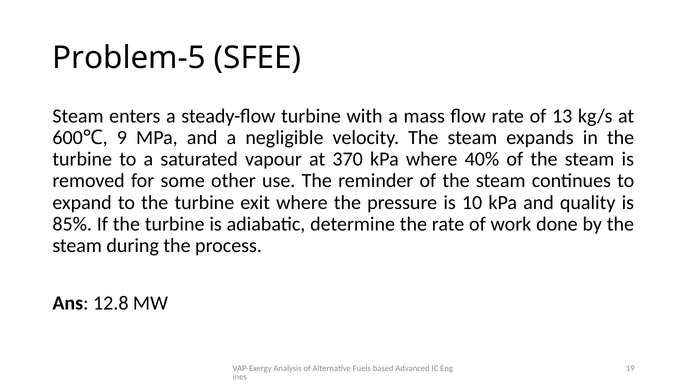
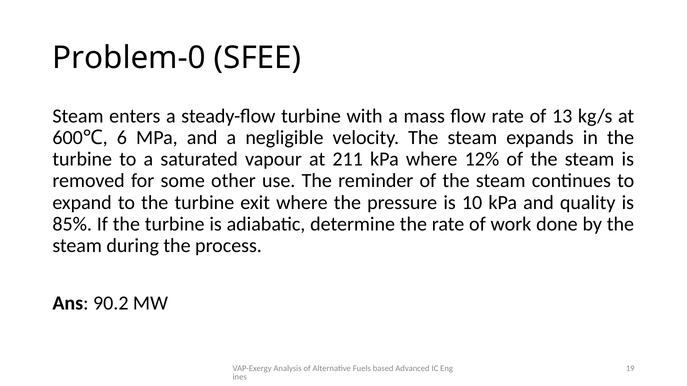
Problem-5: Problem-5 -> Problem-0 (129, 58)
9: 9 -> 6 (122, 138)
370: 370 -> 211 (348, 159)
40%: 40% -> 12% (482, 159)
12.8: 12.8 -> 90.2 (111, 304)
